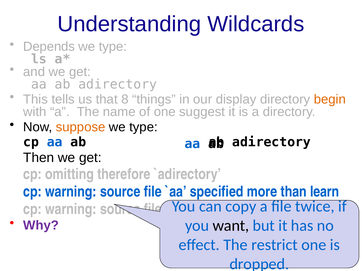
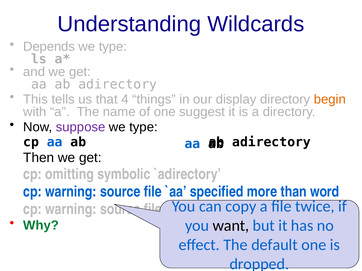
8: 8 -> 4 (125, 100)
suppose colour: orange -> purple (81, 127)
therefore: therefore -> symbolic (124, 175)
learn: learn -> word (325, 192)
Why colour: purple -> green (41, 226)
restrict: restrict -> default (275, 245)
